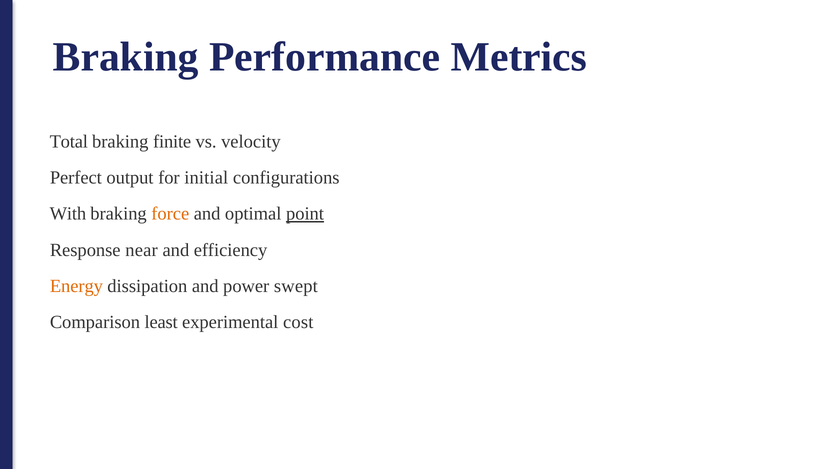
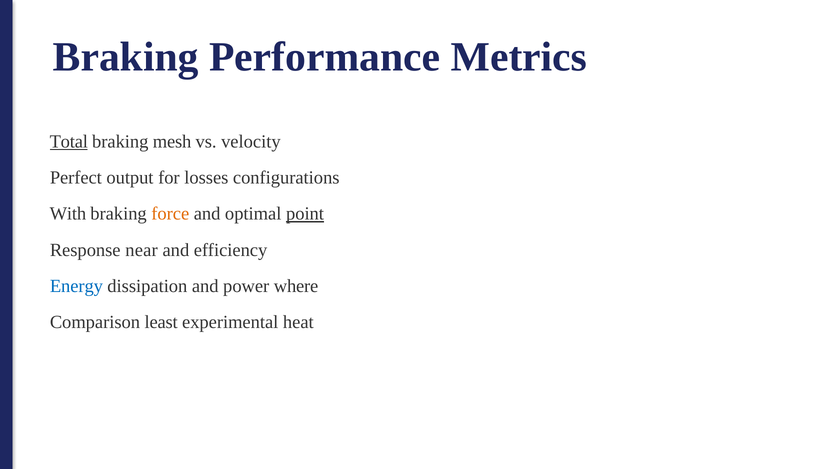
Total underline: none -> present (69, 142)
finite: finite -> mesh (172, 142)
initial: initial -> losses (206, 178)
Energy colour: orange -> blue (76, 286)
swept: swept -> where (296, 286)
cost: cost -> heat (298, 322)
